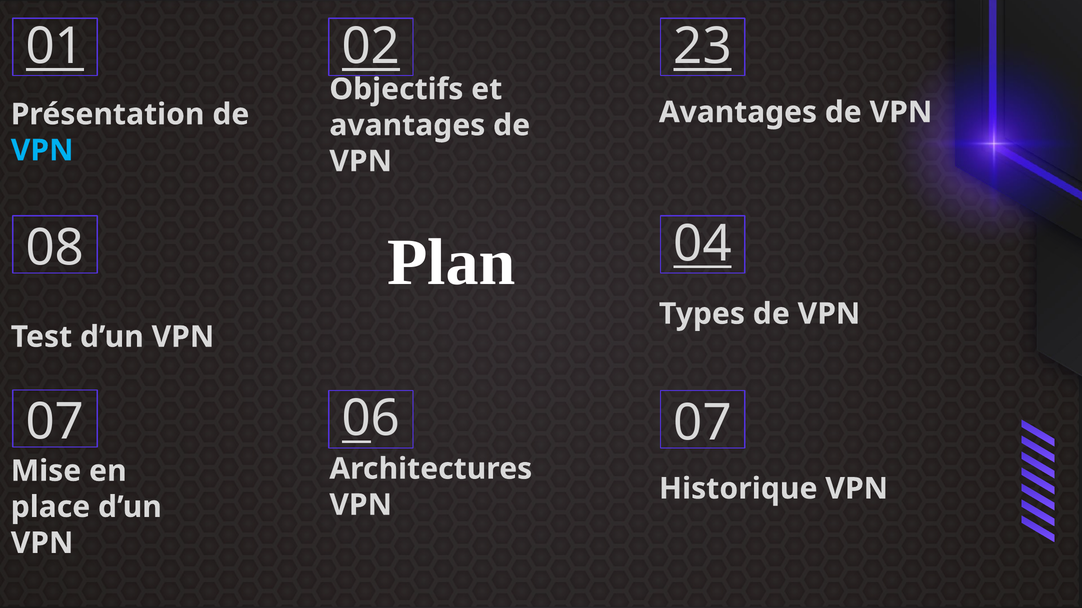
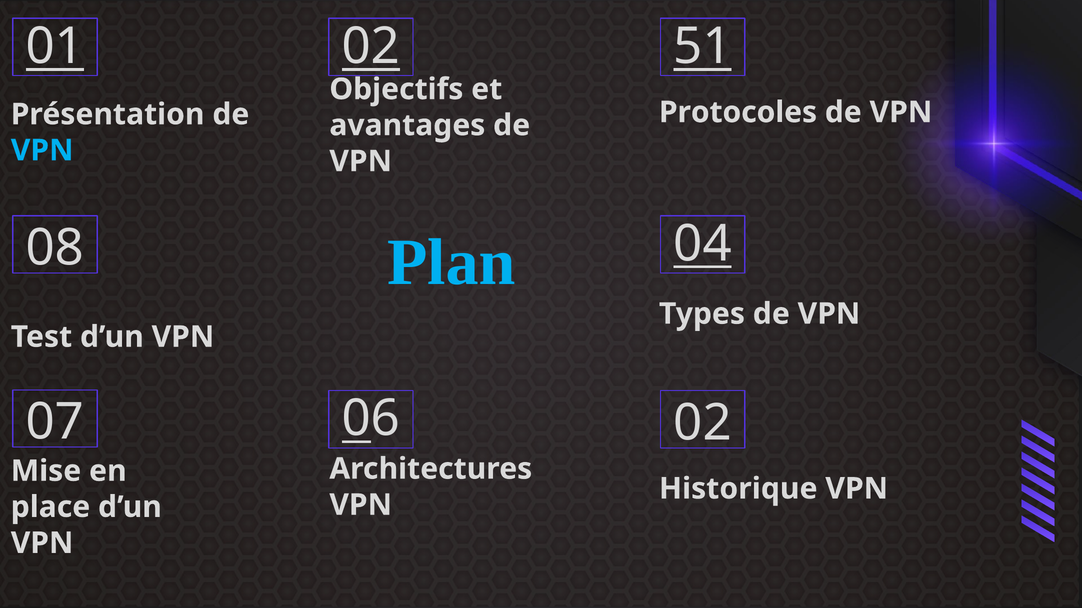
23: 23 -> 51 (703, 46)
Avantages: Avantages -> Protocoles (738, 112)
Plan colour: white -> light blue (451, 263)
06 07: 07 -> 02 (703, 423)
